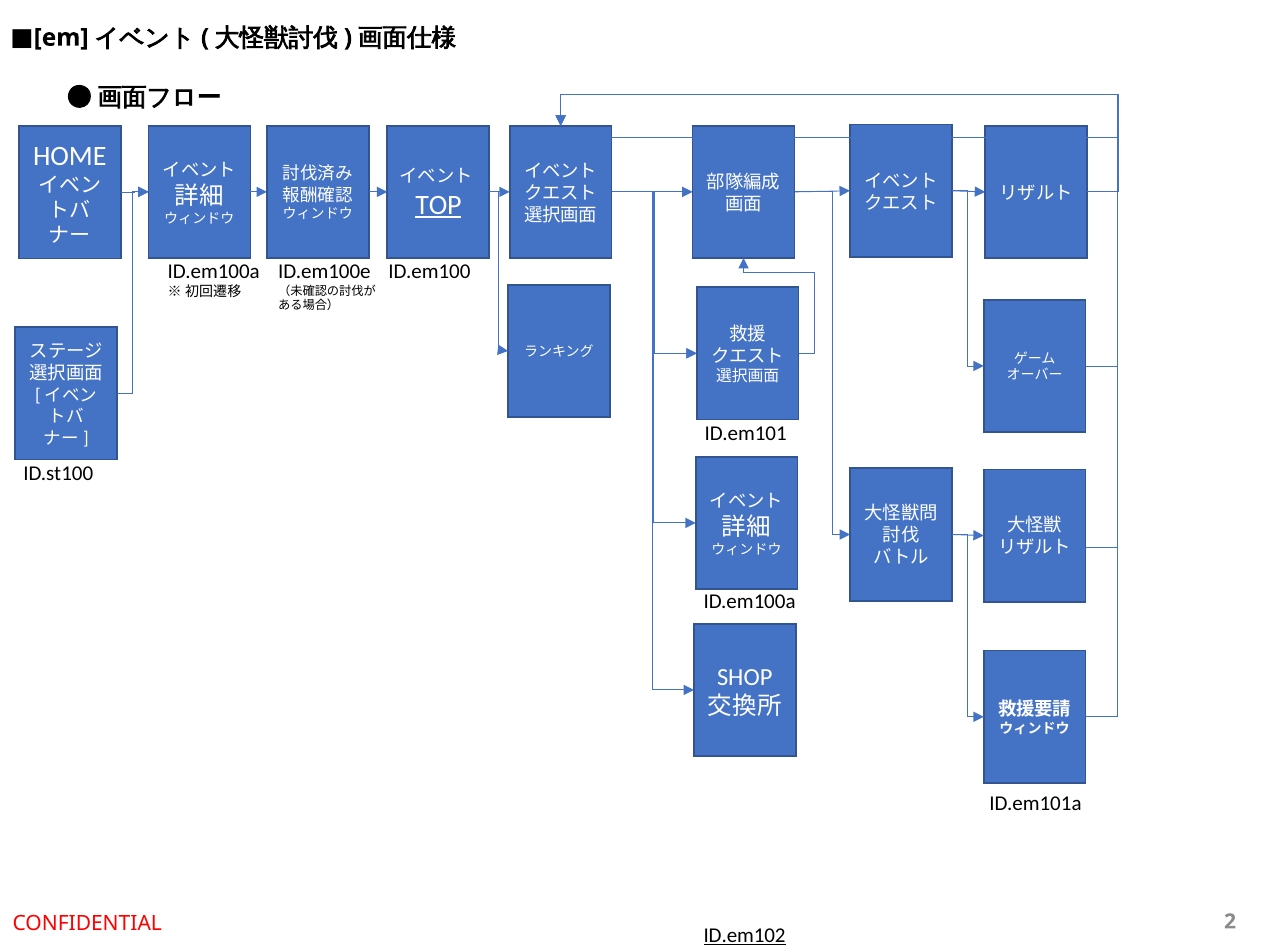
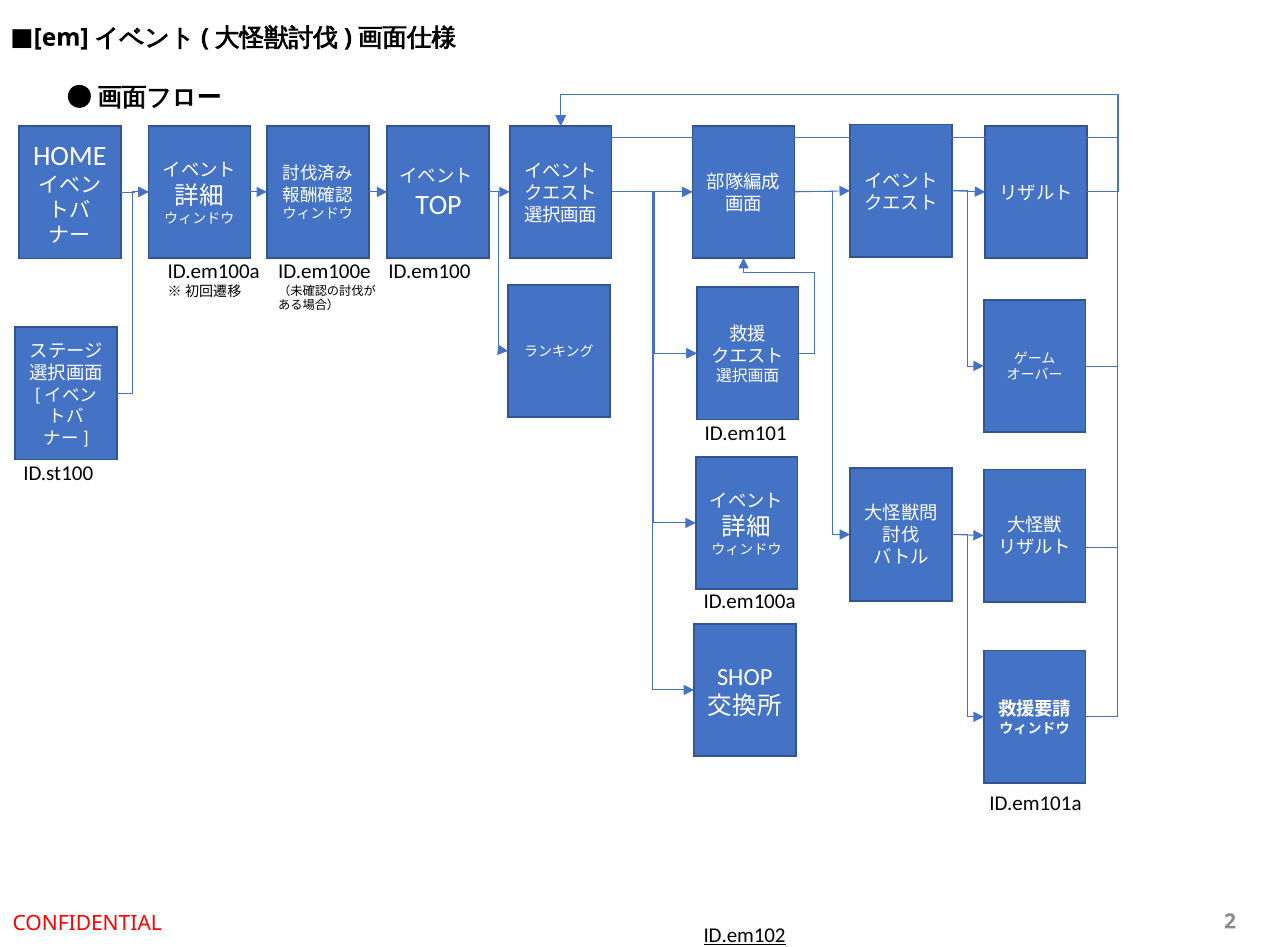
TOP underline: present -> none (438, 205)
